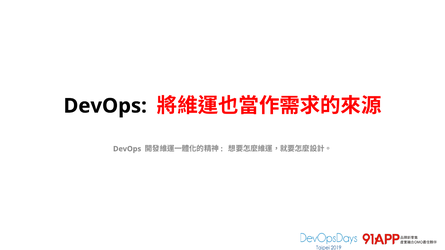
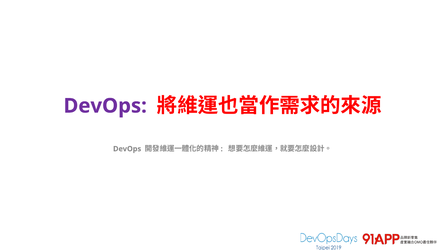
DevOps colour: black -> purple (105, 106)
